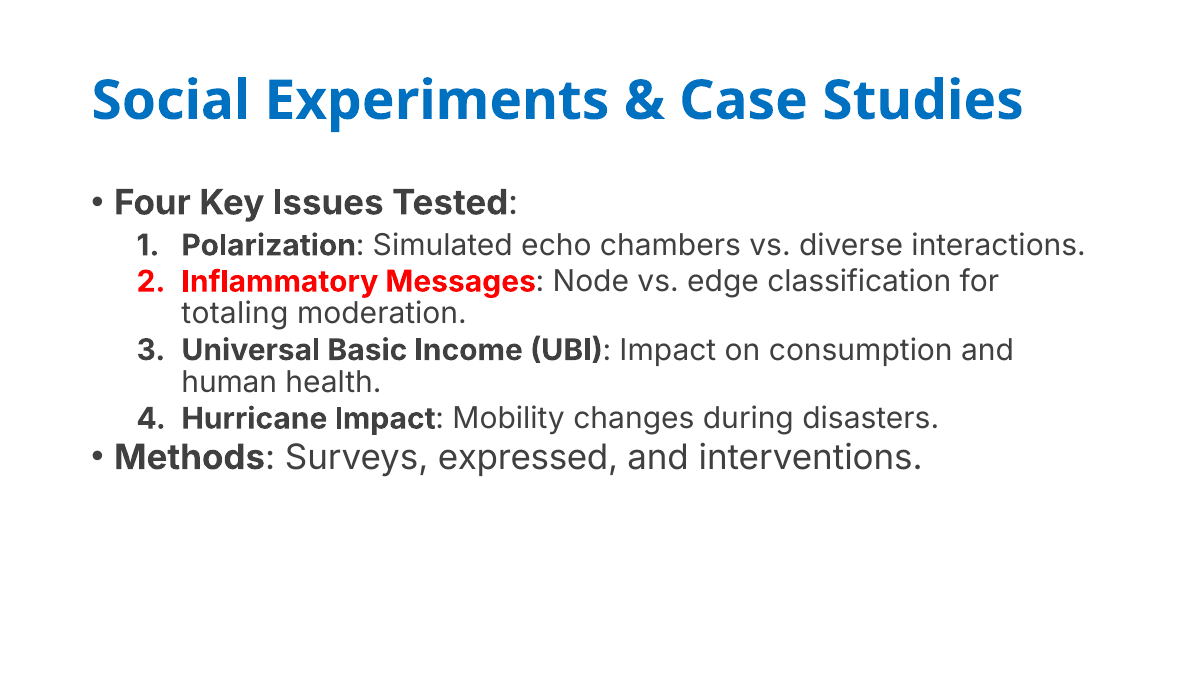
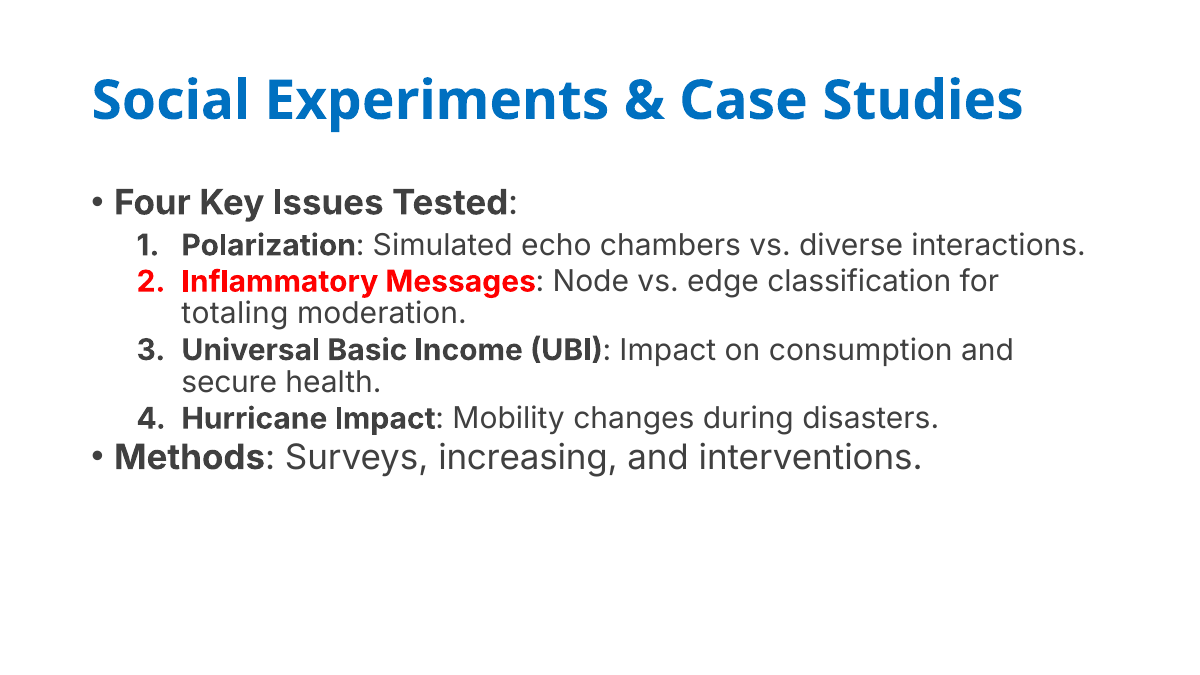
human: human -> secure (229, 383)
expressed: expressed -> increasing (528, 458)
